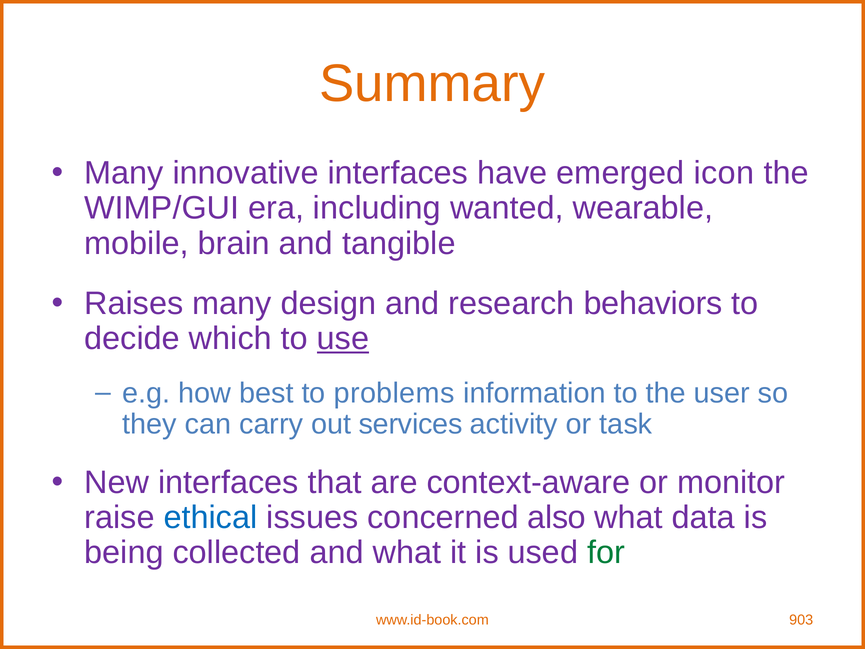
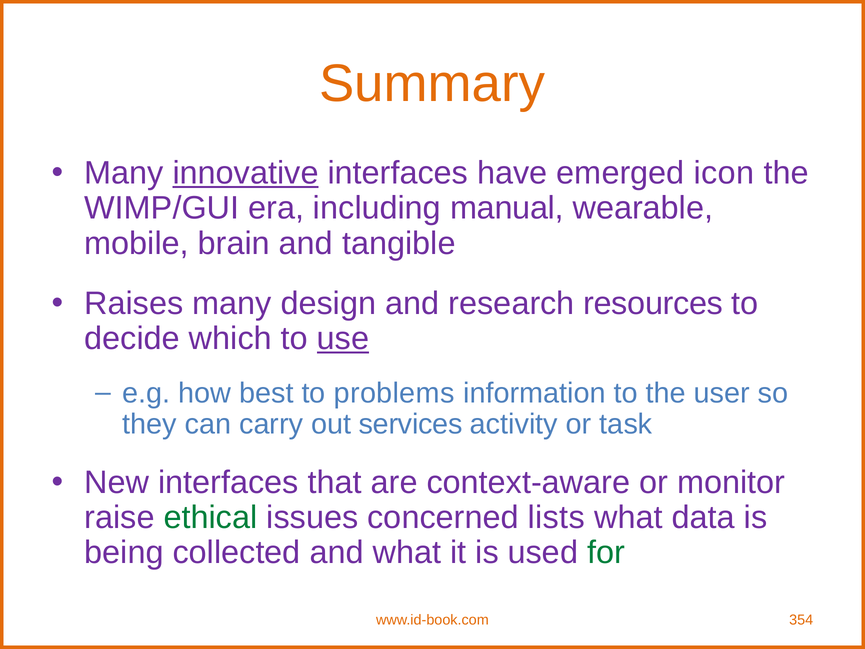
innovative underline: none -> present (246, 173)
wanted: wanted -> manual (507, 208)
behaviors: behaviors -> resources (653, 303)
ethical colour: blue -> green (210, 517)
also: also -> lists (556, 517)
903: 903 -> 354 (801, 620)
